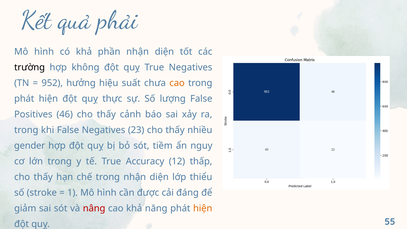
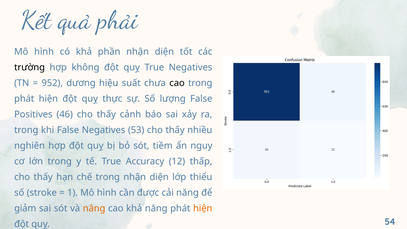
hưởng: hưởng -> dương (81, 83)
cao colour: orange -> black (177, 83)
23: 23 -> 53 (136, 130)
gender: gender -> nghiên (30, 146)
cải đáng: đáng -> năng (188, 193)
nâng colour: red -> orange (94, 208)
55: 55 -> 54 (390, 222)
